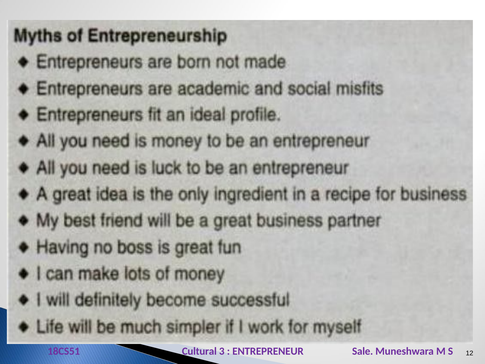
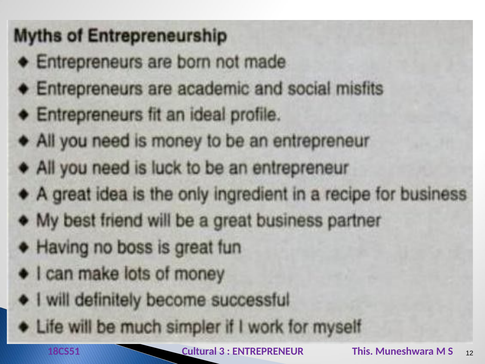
Sale: Sale -> This (363, 351)
